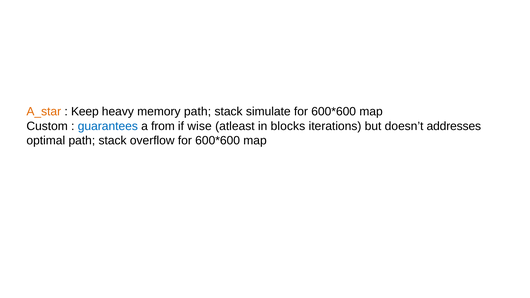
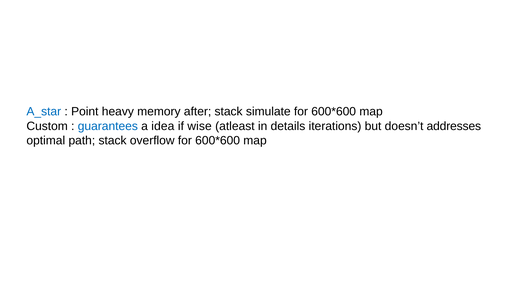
A_star colour: orange -> blue (44, 112)
Keep: Keep -> Point (85, 112)
memory path: path -> after (198, 112)
from: from -> idea (163, 126)
blocks: blocks -> details (288, 126)
